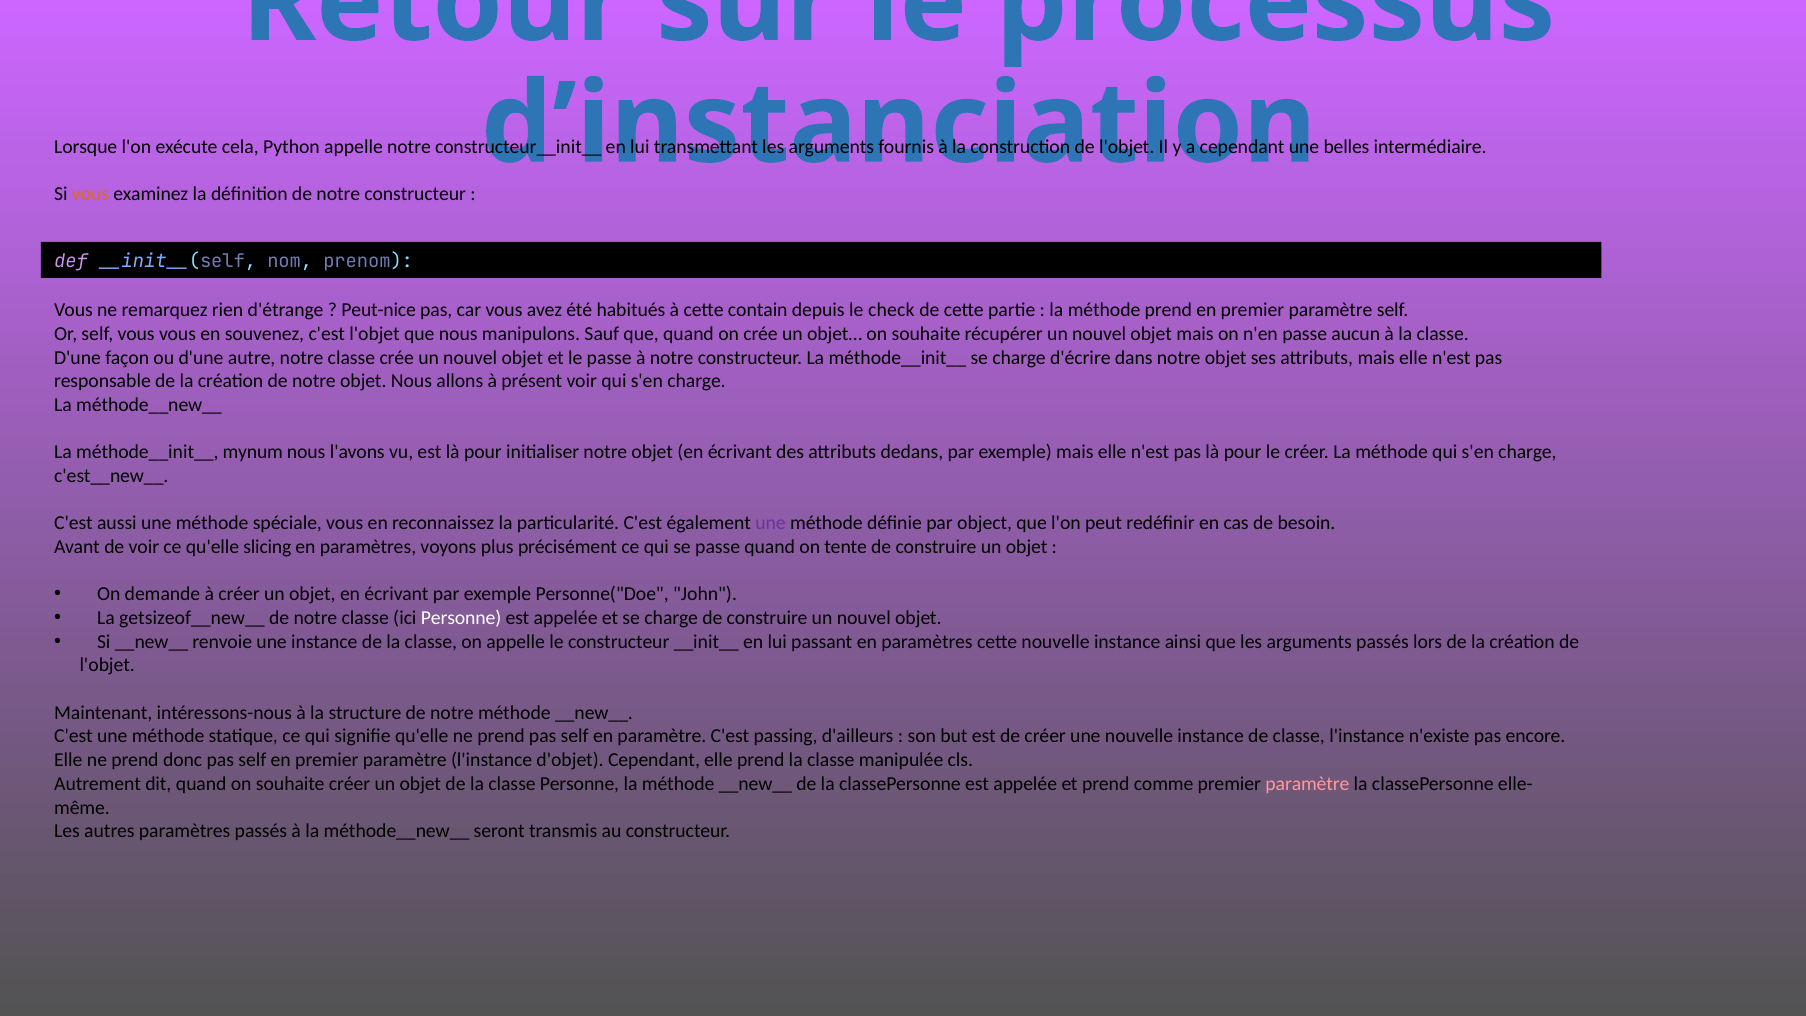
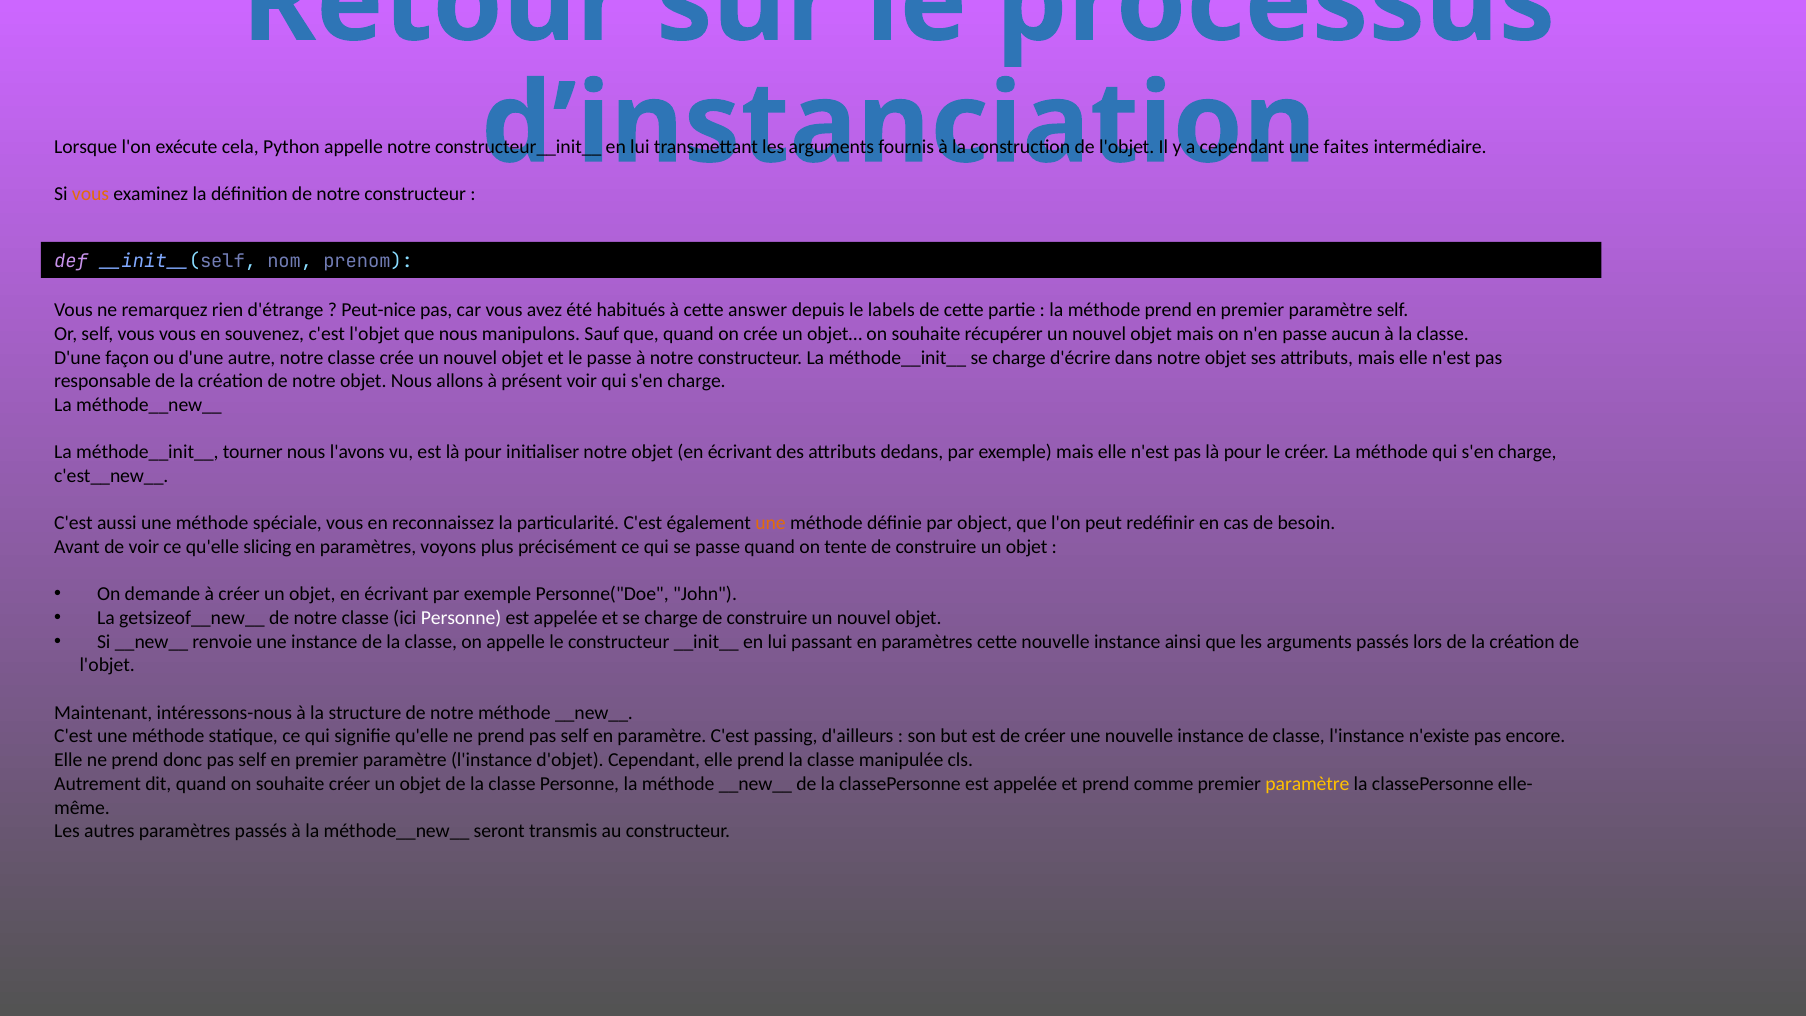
belles: belles -> faites (1346, 147)
contain: contain -> answer (758, 310)
check: check -> labels (891, 310)
mynum: mynum -> tourner (253, 452)
une colour: purple -> orange (771, 523)
paramètre colour: pink -> yellow (1307, 784)
